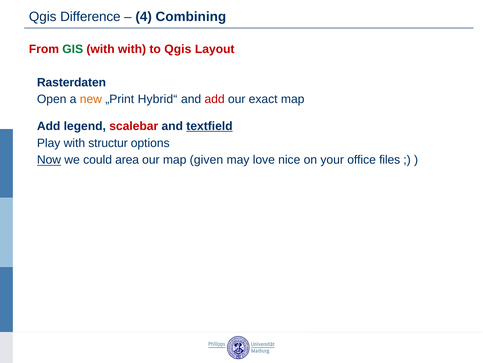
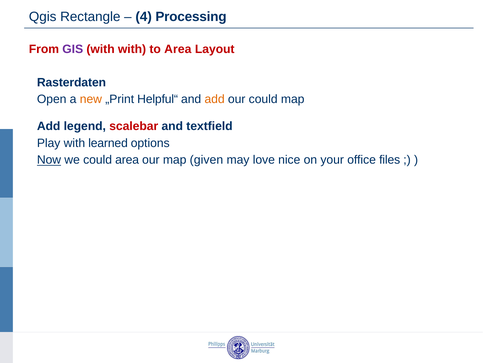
Difference: Difference -> Rectangle (90, 17)
Combining: Combining -> Processing (191, 17)
GIS colour: green -> purple (73, 49)
to Qgis: Qgis -> Area (178, 49)
Hybrid“: Hybrid“ -> Helpful“ (158, 99)
add colour: red -> orange (215, 99)
our exact: exact -> could (263, 99)
textfield underline: present -> none (209, 126)
structur: structur -> learned (108, 143)
